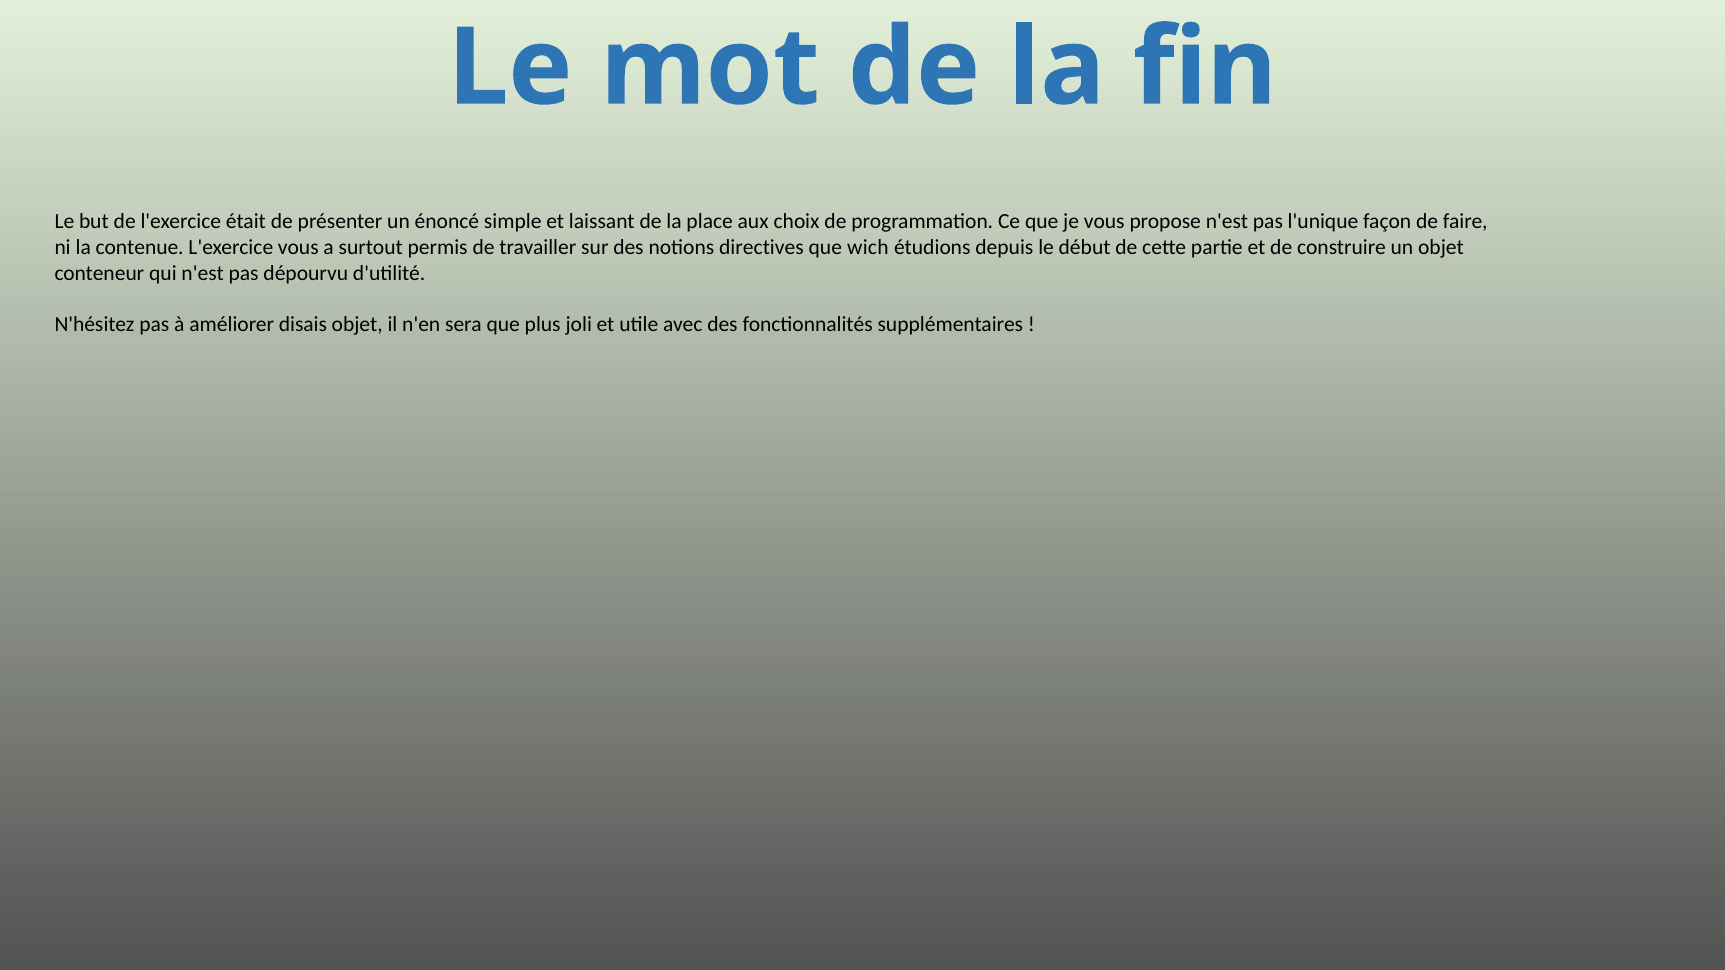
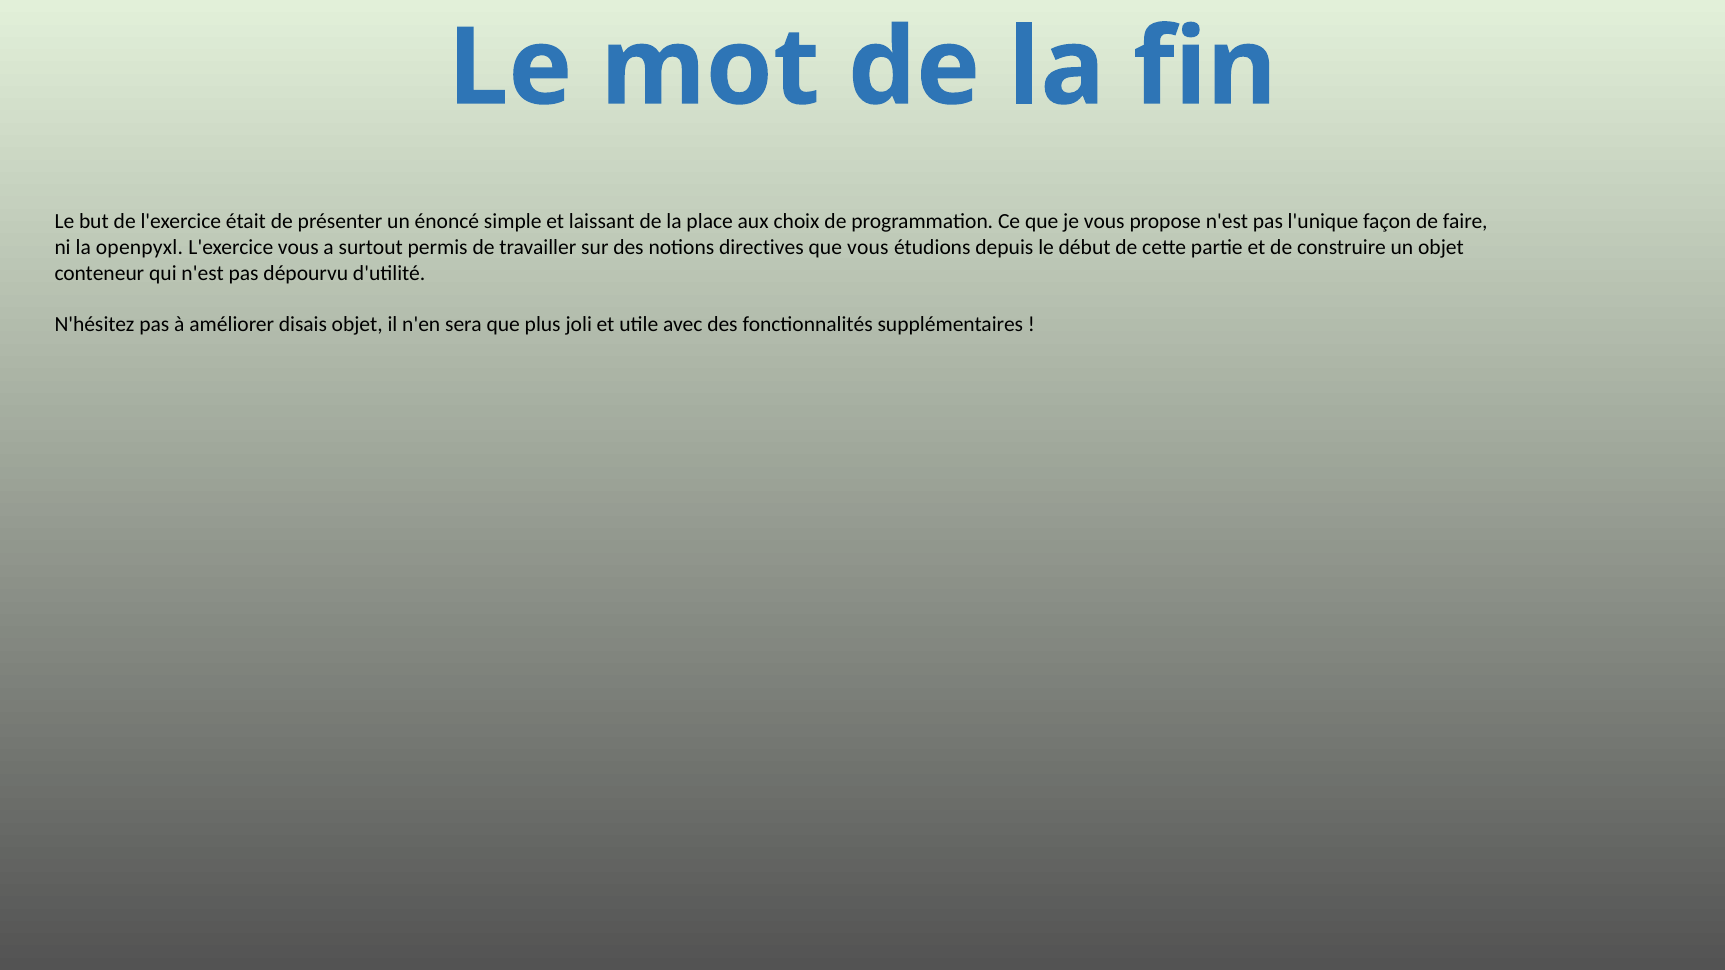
contenue: contenue -> openpyxl (139, 247)
que wich: wich -> vous (868, 247)
